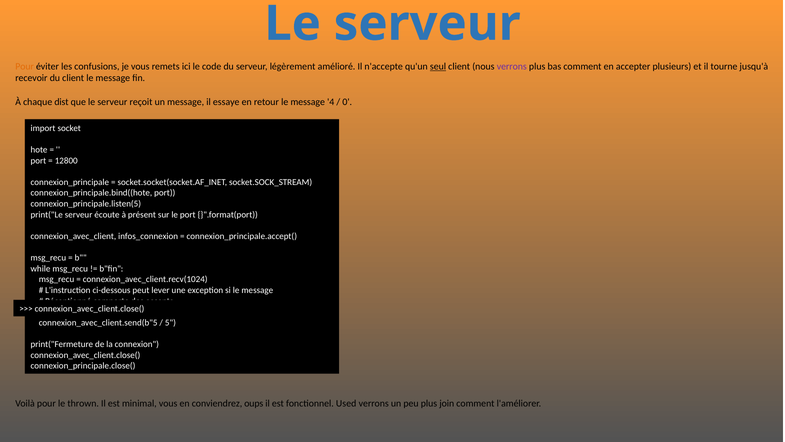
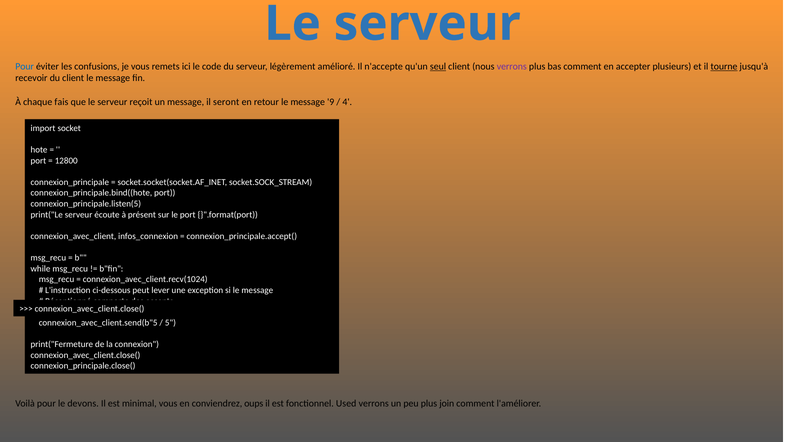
Pour colour: orange -> blue (25, 66)
tourne underline: none -> present (724, 66)
dist: dist -> fais (61, 102)
essaye: essaye -> seront (226, 102)
4: 4 -> 9 (331, 102)
0: 0 -> 4 (347, 102)
thrown: thrown -> devons (83, 403)
